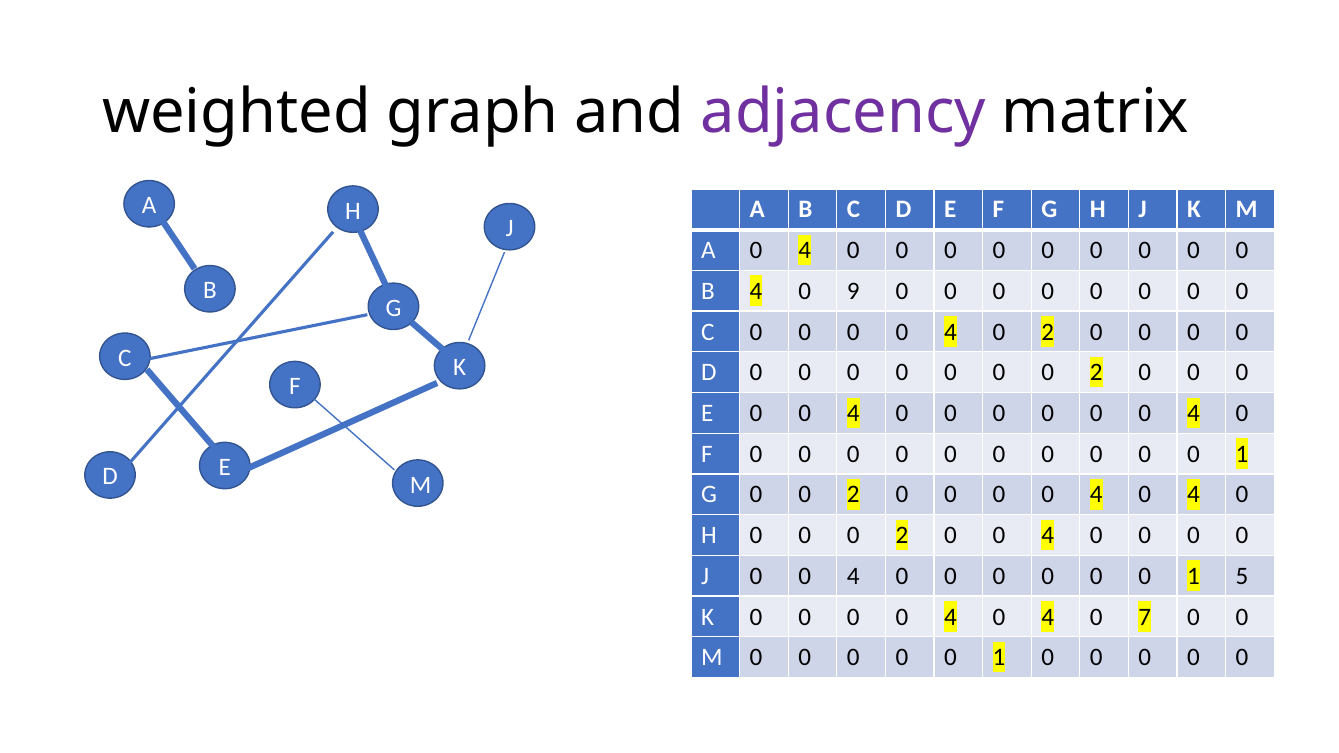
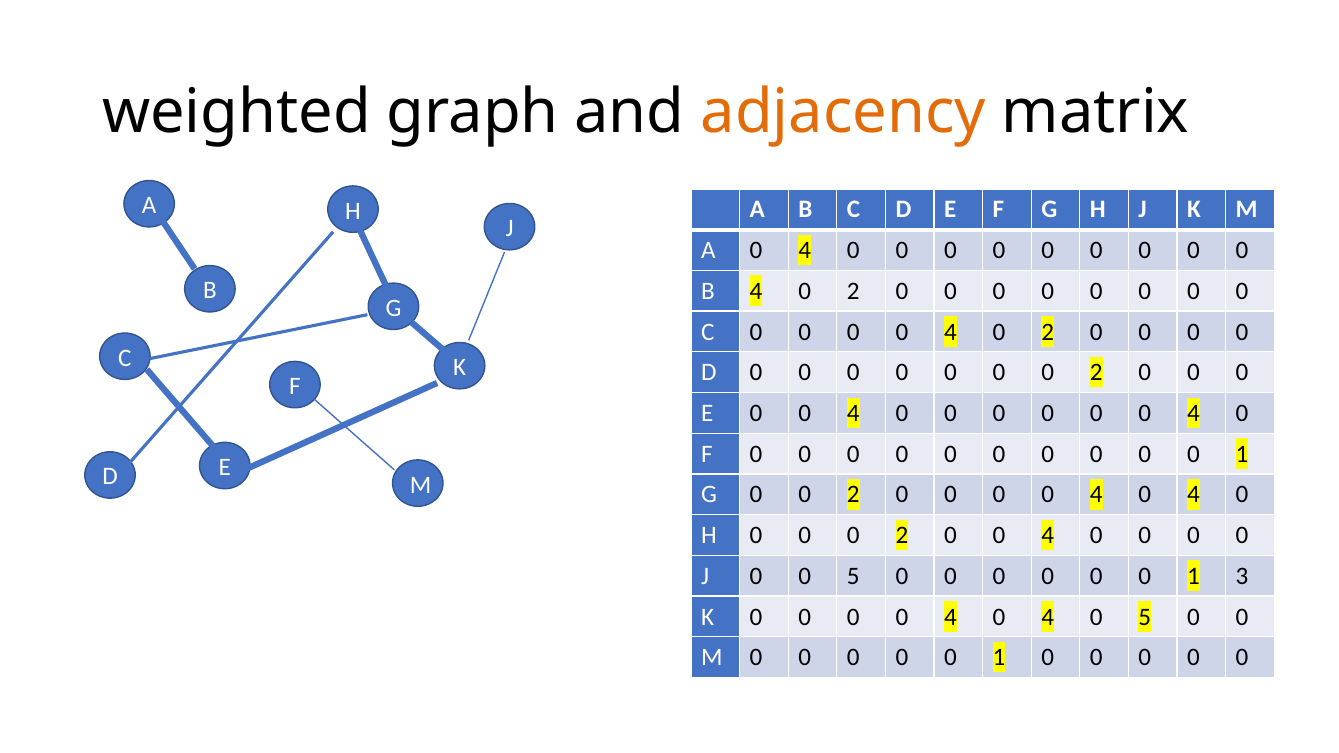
adjacency colour: purple -> orange (843, 112)
B 4 0 9: 9 -> 2 (853, 291)
J 0 0 4: 4 -> 5 (853, 576)
5: 5 -> 3 (1242, 576)
4 0 7: 7 -> 5 (1145, 617)
